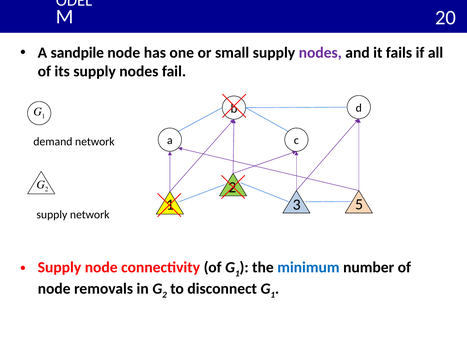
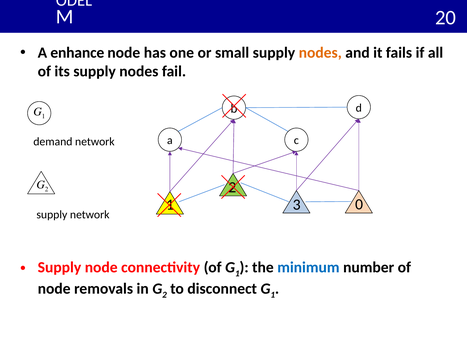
sandpile: sandpile -> enhance (77, 53)
nodes colour: purple -> orange (320, 53)
5: 5 -> 0 (359, 204)
